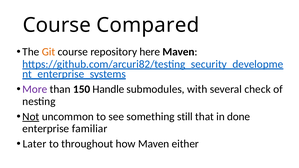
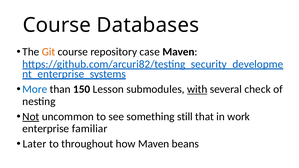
Compared: Compared -> Databases (148, 25)
here: here -> case (150, 52)
More colour: purple -> blue (35, 89)
Handle: Handle -> Lesson (108, 89)
with underline: none -> present (197, 89)
done: done -> work (239, 117)
either: either -> beans (185, 144)
